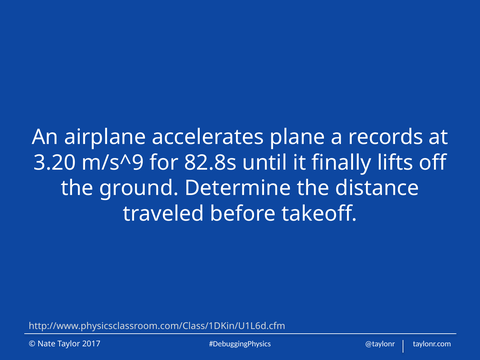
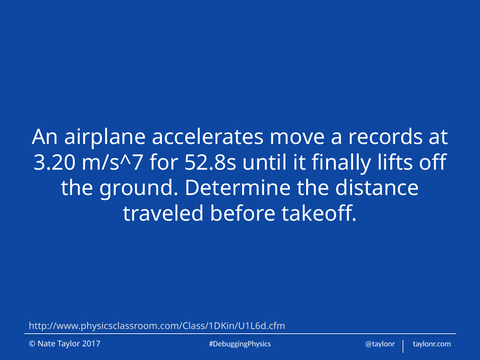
plane: plane -> move (297, 137)
m/s^9: m/s^9 -> m/s^7 (113, 163)
82.8s: 82.8s -> 52.8s (210, 163)
